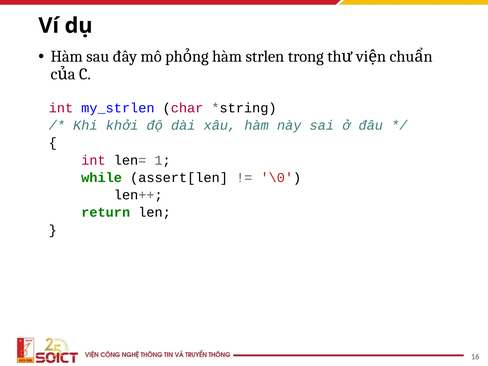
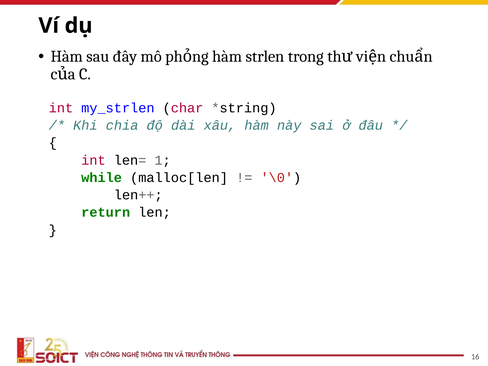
khởi: khởi -> chia (122, 125)
assert[len: assert[len -> malloc[len (179, 178)
